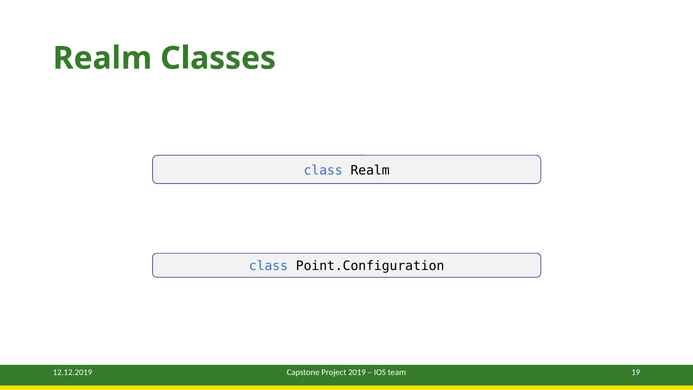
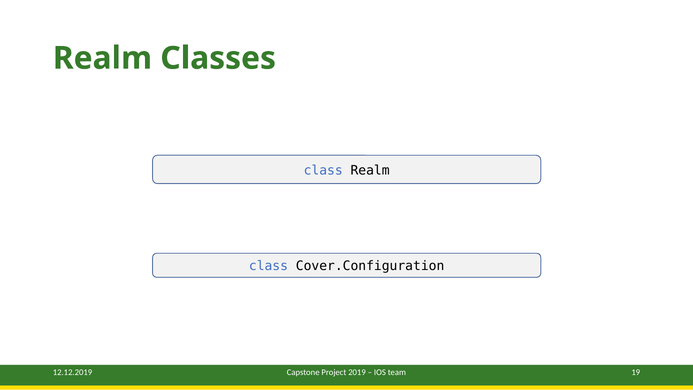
Point.Configuration: Point.Configuration -> Cover.Configuration (370, 266)
